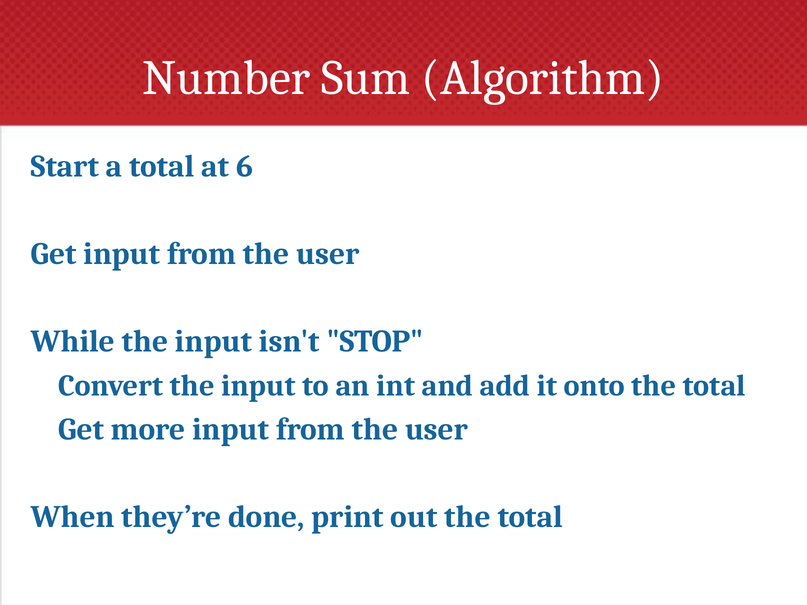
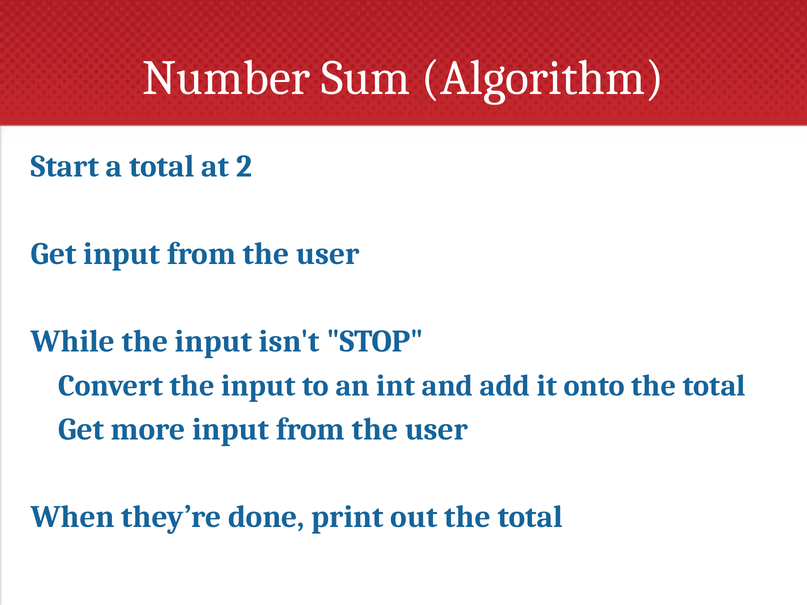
6: 6 -> 2 (244, 166)
